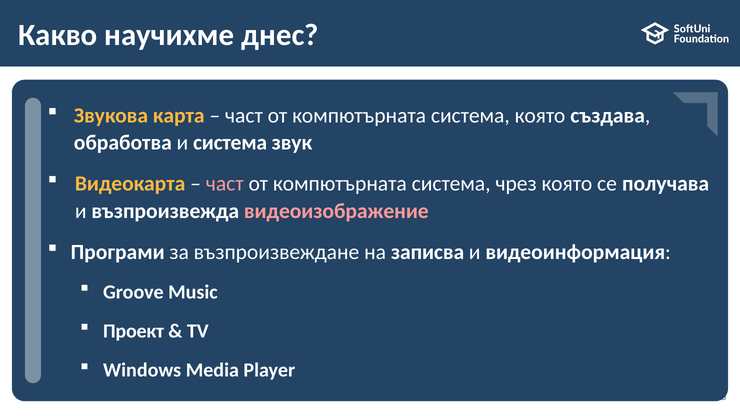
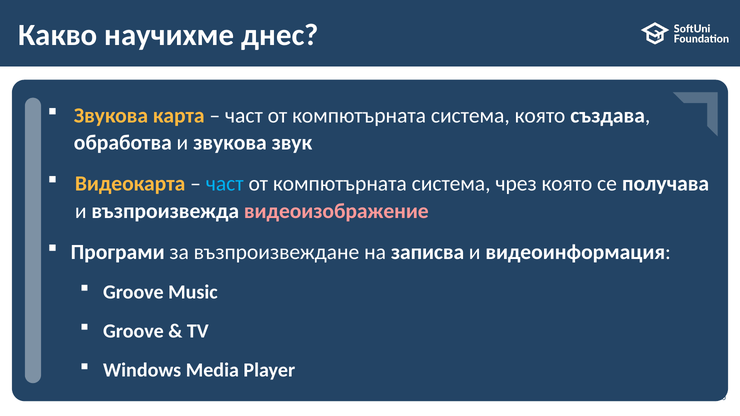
и система: система -> звукова (230, 143)
част colour: pink -> light blue (225, 184)
Проект: Проект -> Groove (133, 331)
